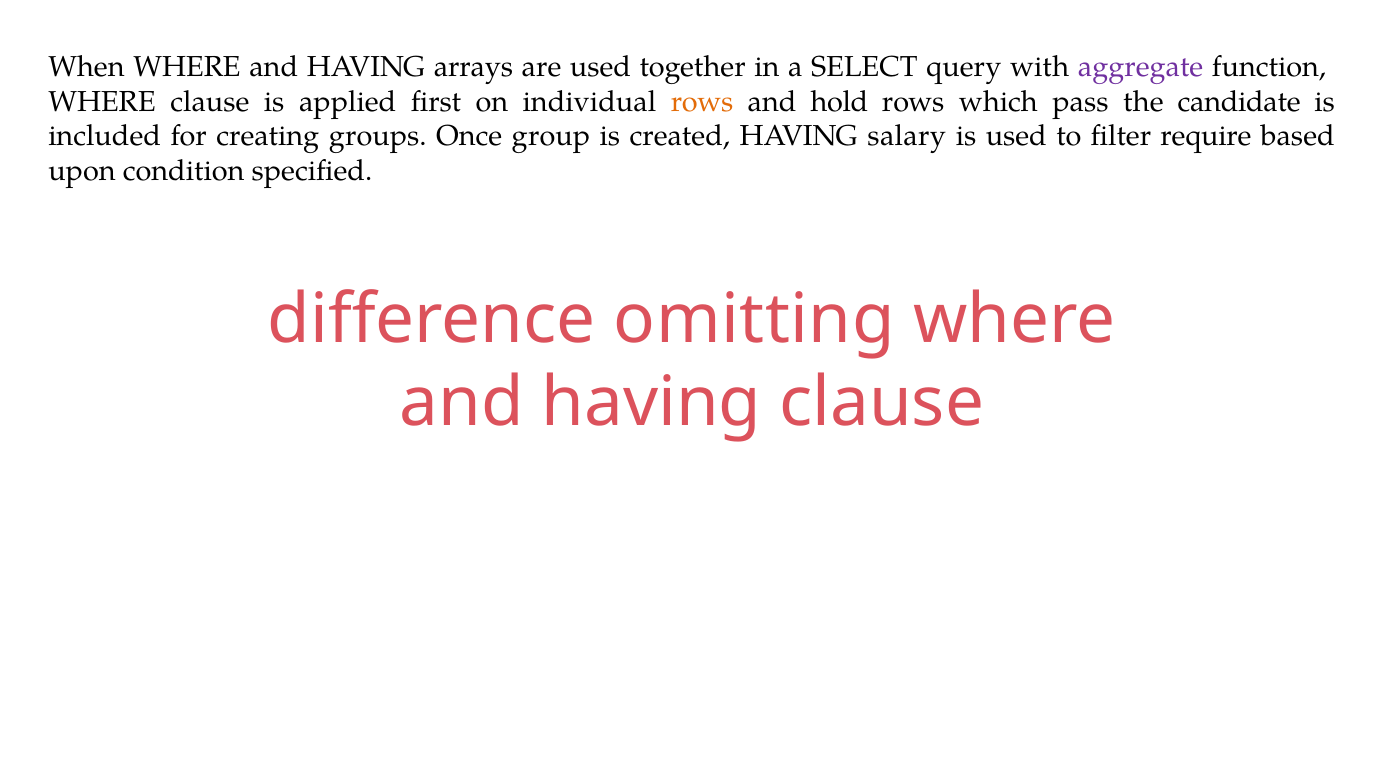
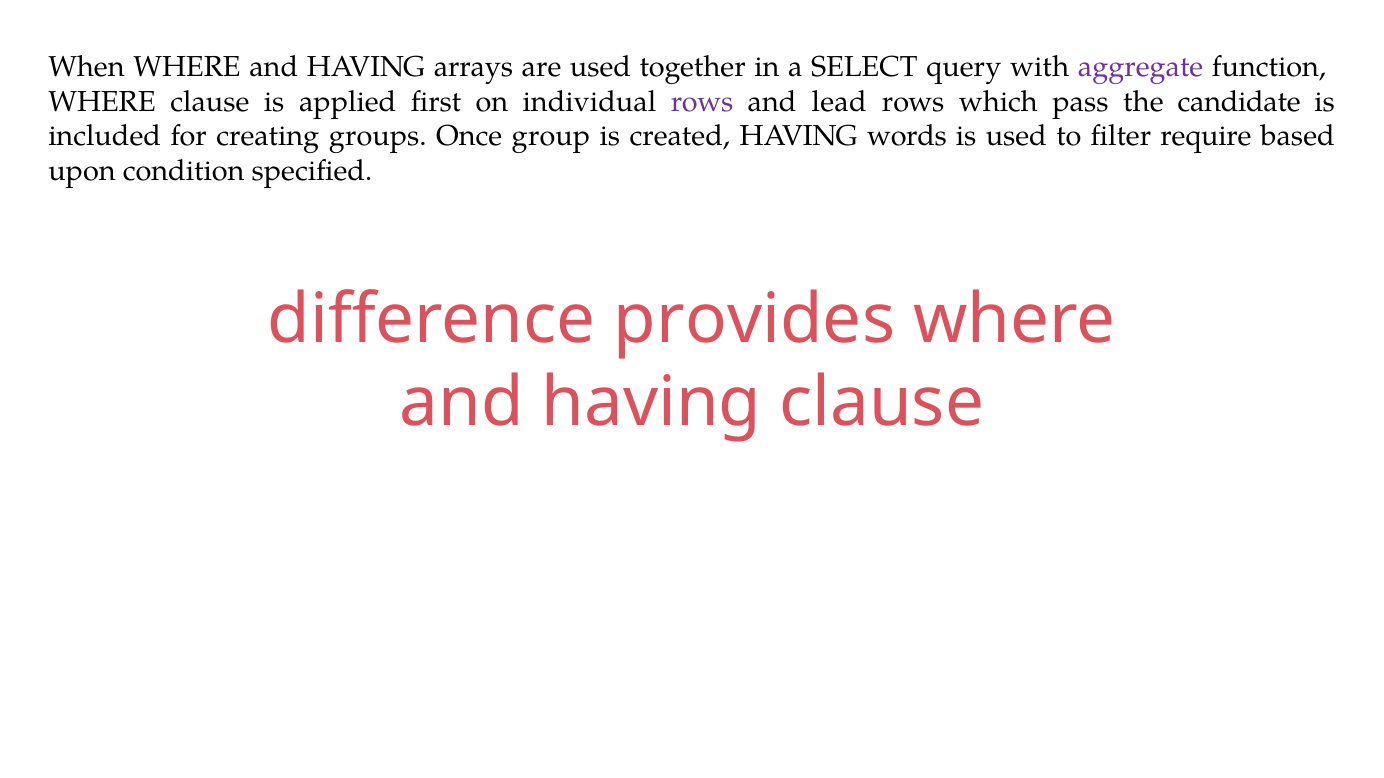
rows colour: orange -> purple (702, 102)
hold: hold -> lead (839, 102)
salary: salary -> words (907, 136)
omitting: omitting -> provides (754, 320)
